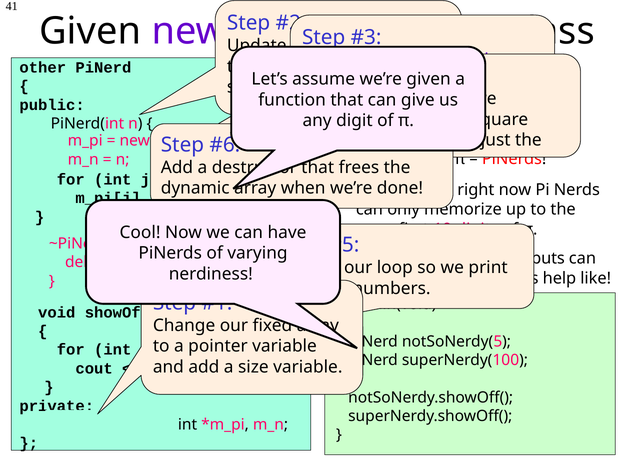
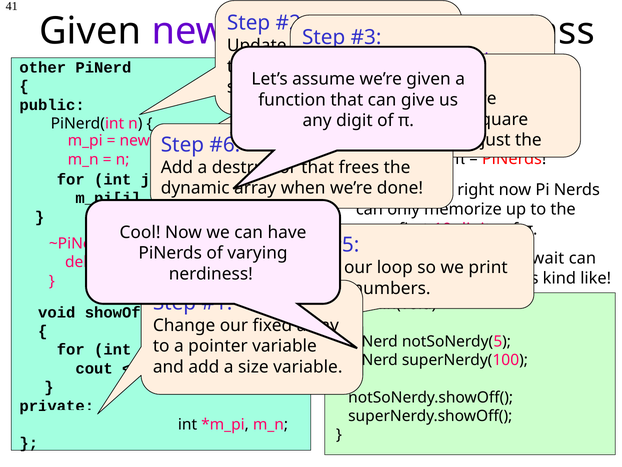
puts: puts -> wait (548, 258)
help: help -> kind (559, 278)
